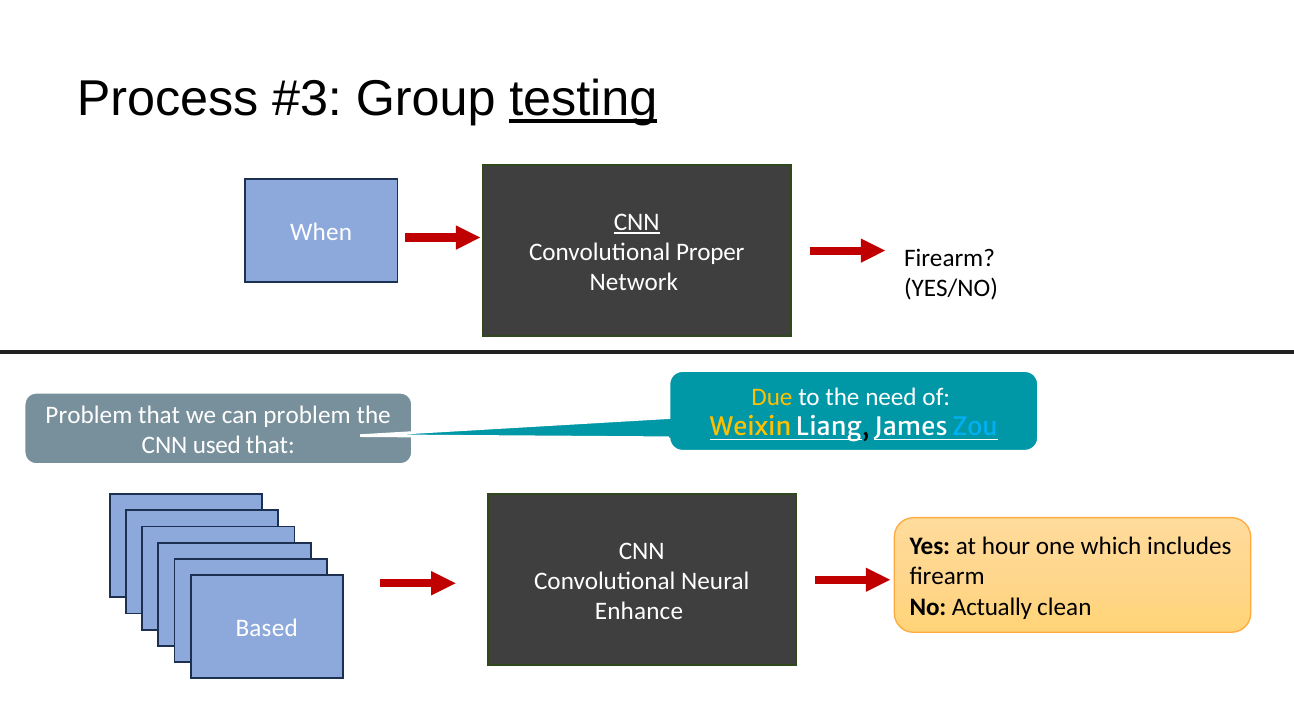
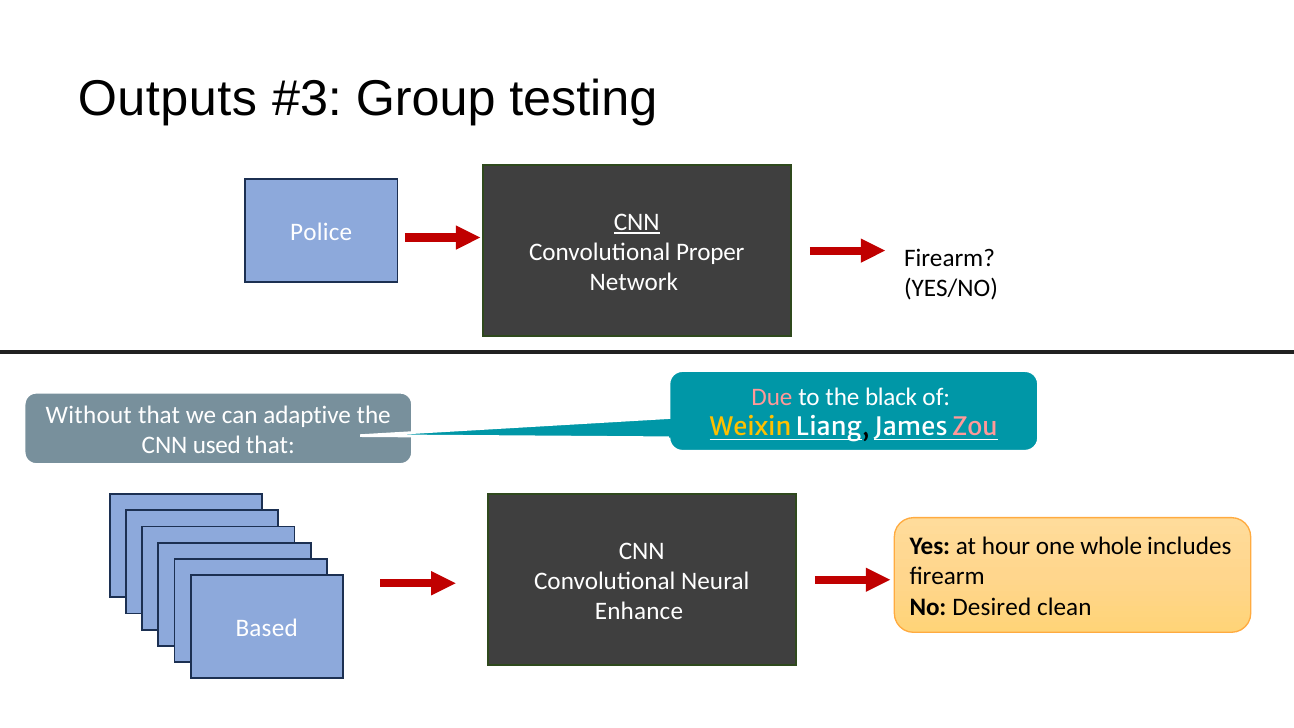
Process: Process -> Outputs (167, 99)
testing underline: present -> none (583, 99)
When: When -> Police (321, 232)
Due colour: yellow -> pink (772, 397)
need: need -> black (891, 397)
Problem: Problem -> Without (89, 415)
can problem: problem -> adaptive (307, 415)
Zou colour: light blue -> pink (975, 427)
which: which -> whole (1111, 546)
Actually: Actually -> Desired (992, 607)
